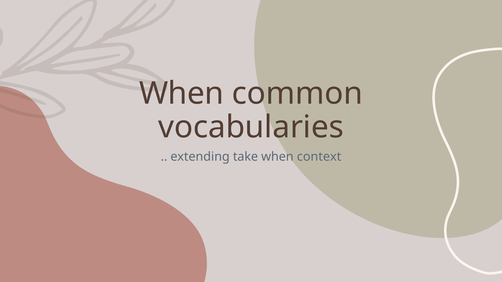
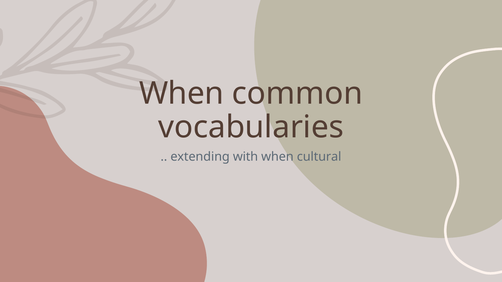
take: take -> with (246, 157)
context: context -> cultural (319, 157)
